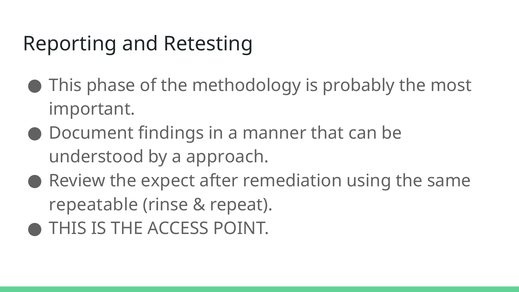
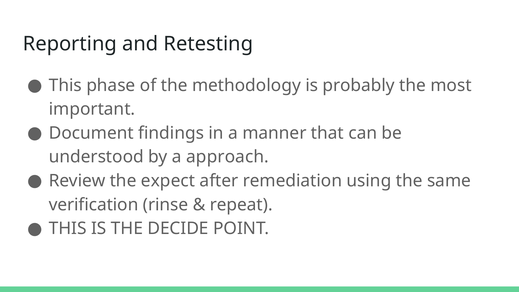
repeatable: repeatable -> verification (94, 205)
ACCESS: ACCESS -> DECIDE (178, 228)
